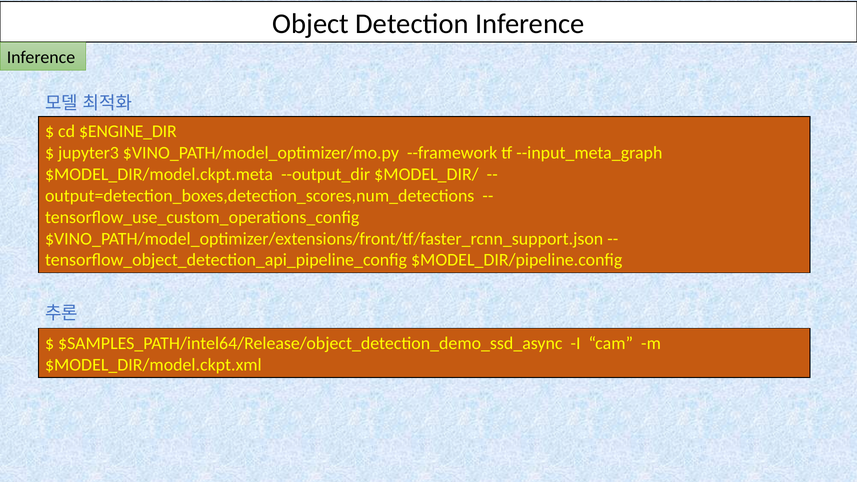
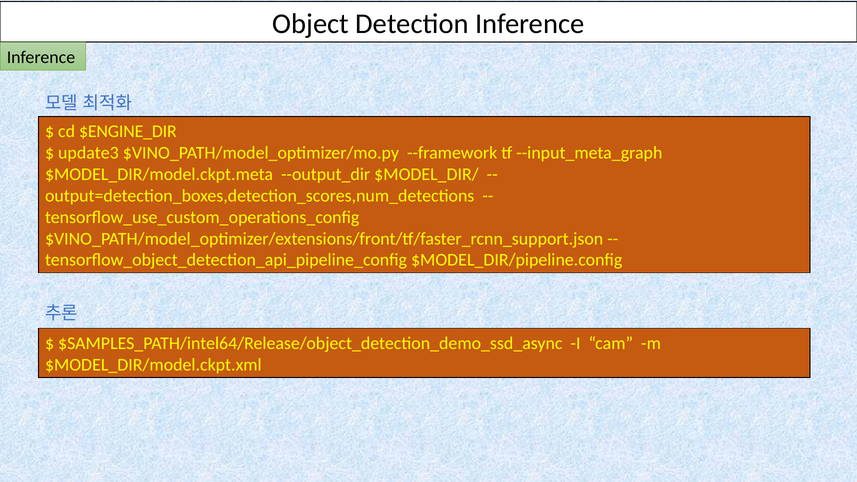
jupyter3: jupyter3 -> update3 (88, 153)
